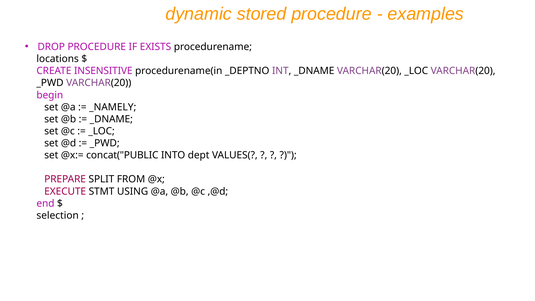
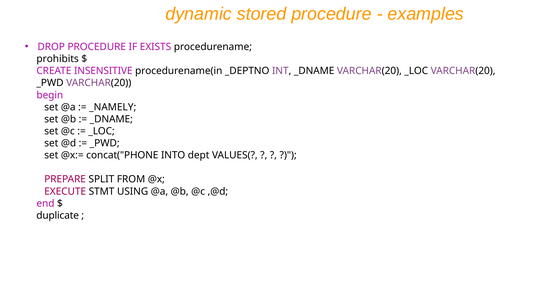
locations: locations -> prohibits (58, 59)
concat("PUBLIC: concat("PUBLIC -> concat("PHONE (122, 155)
selection: selection -> duplicate (58, 215)
